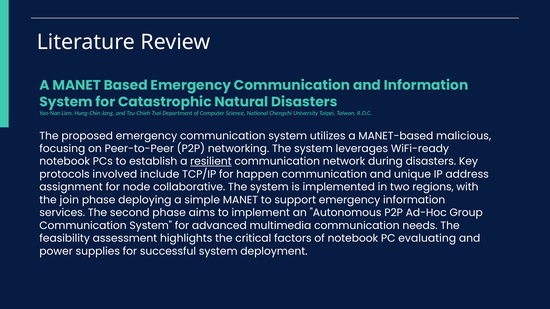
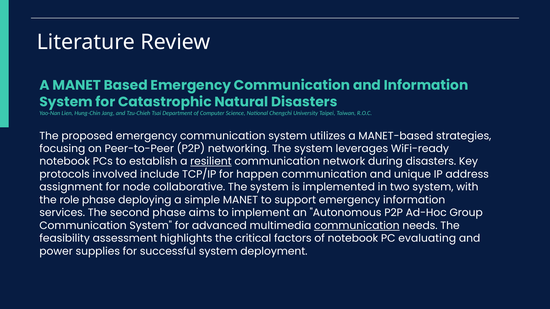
malicious: malicious -> strategies (464, 136)
two regions: regions -> system (433, 187)
join: join -> role (69, 200)
communication underline: none -> present (357, 226)
